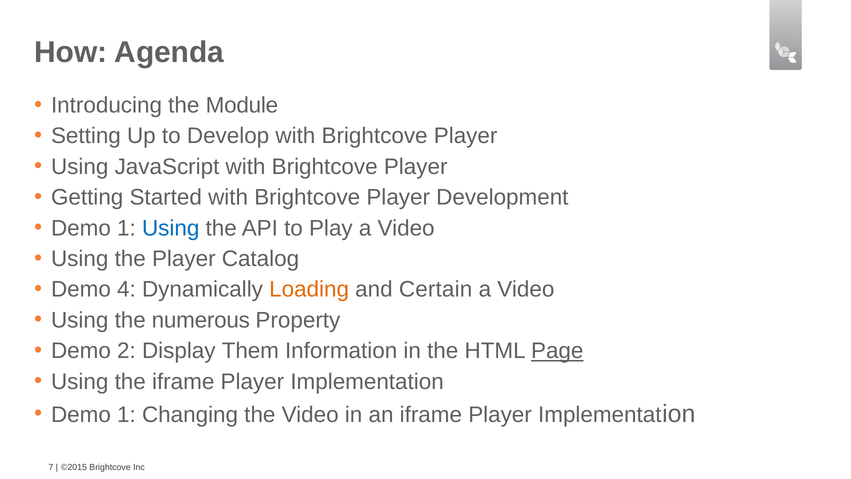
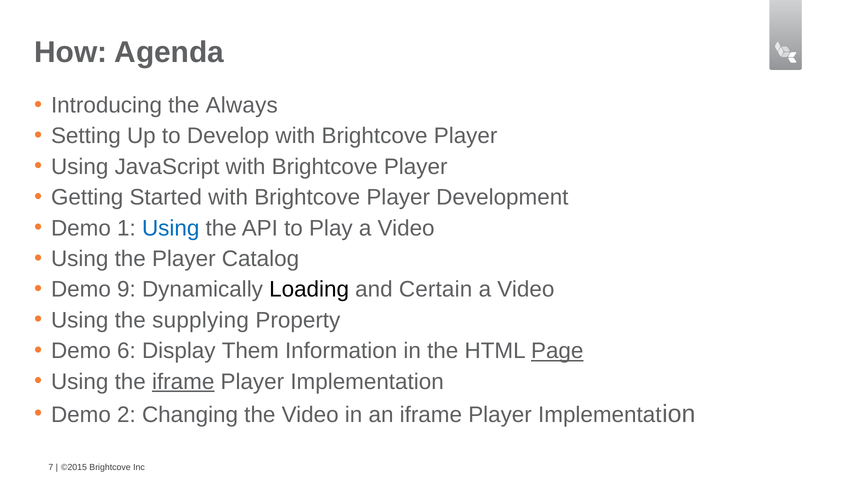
Module: Module -> Always (242, 105)
4: 4 -> 9 (126, 289)
Loading colour: orange -> black (309, 289)
numerous: numerous -> supplying (201, 320)
2: 2 -> 6 (126, 351)
iframe underline: none -> present (183, 381)
1: 1 -> 2 (126, 415)
